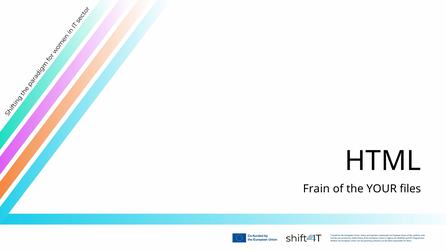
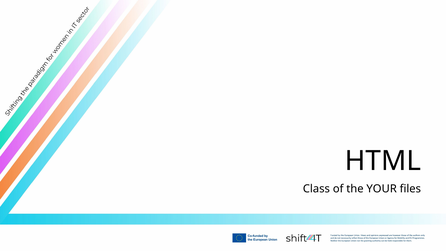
Frain: Frain -> Class (316, 189)
